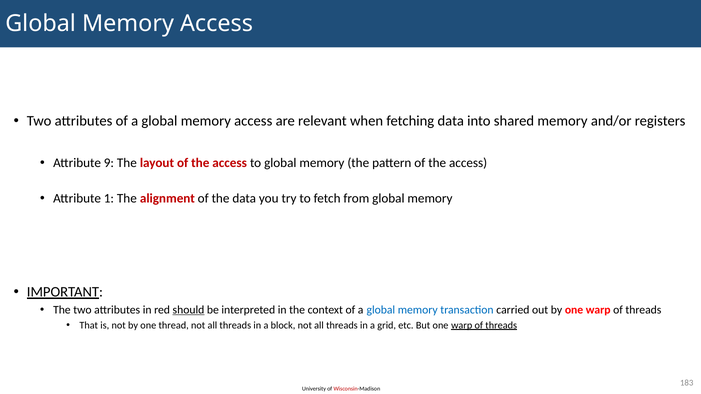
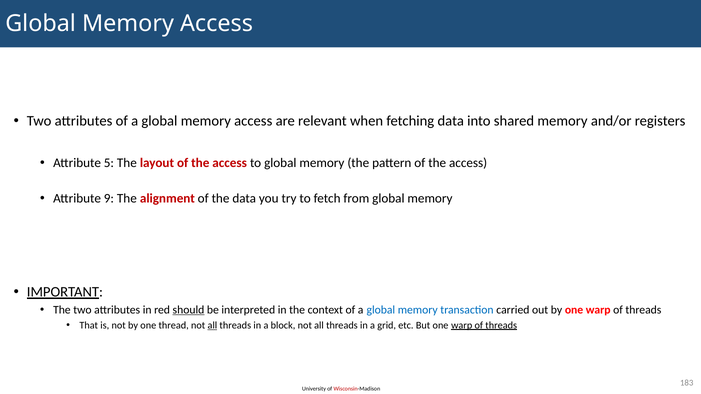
9: 9 -> 5 (109, 163)
1: 1 -> 9 (109, 199)
all underline: none -> present (212, 326)
